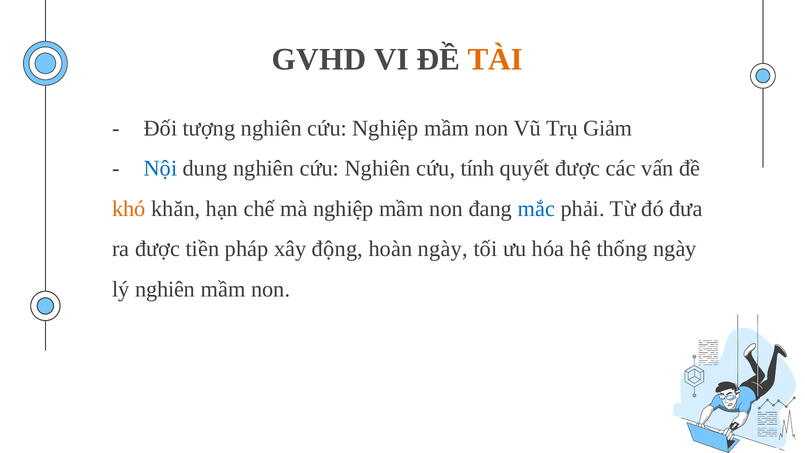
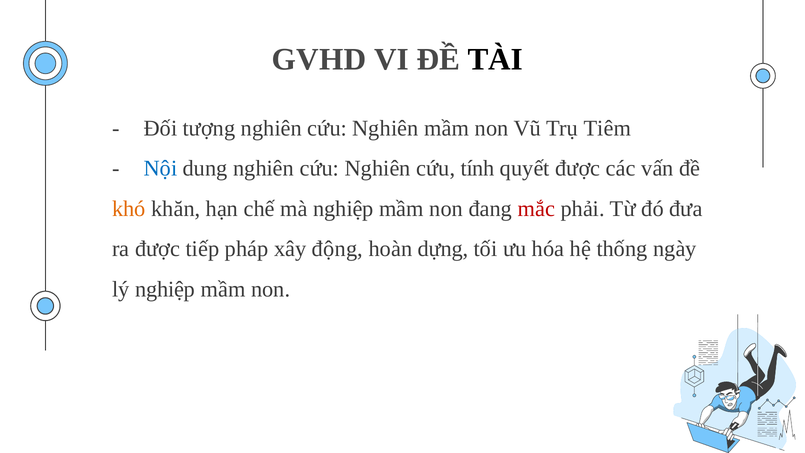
TÀI colour: orange -> black (495, 59)
tượng nghiên cứu Nghiệp: Nghiệp -> Nghiên (385, 128)
Giảm: Giảm -> Tiêm (607, 128)
mắc colour: blue -> red (536, 209)
tiền: tiền -> tiếp (202, 249)
hoàn ngày: ngày -> dựng (443, 249)
lý nghiên: nghiên -> nghiệp (165, 289)
